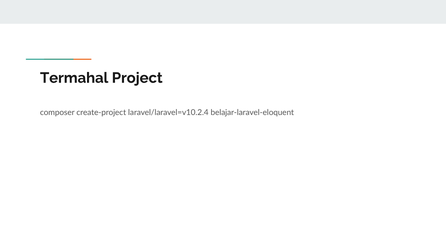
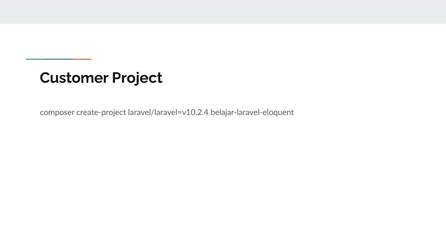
Termahal: Termahal -> Customer (74, 78)
